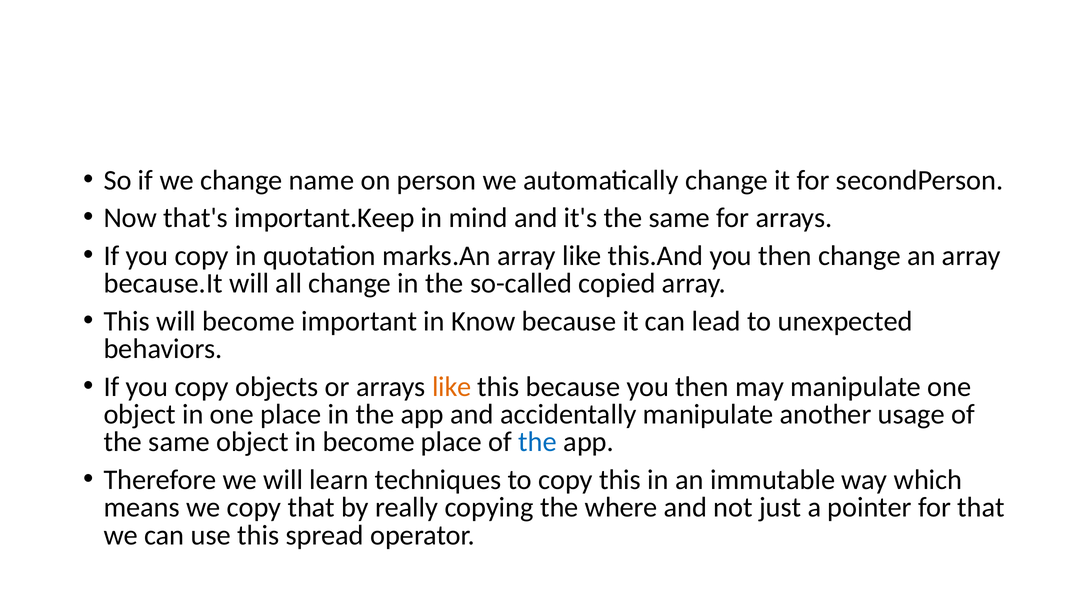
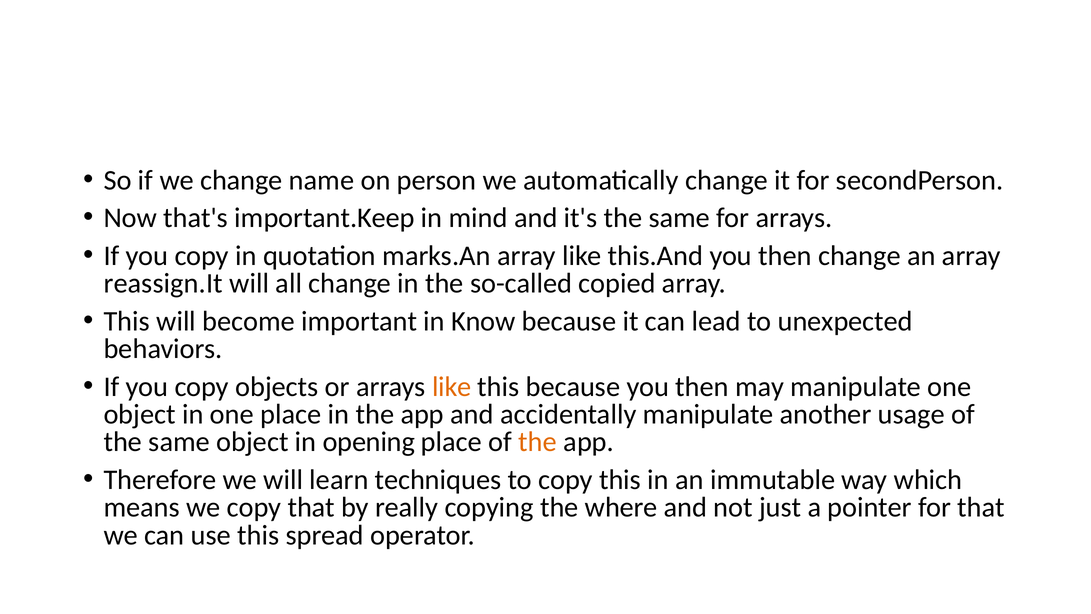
because.It: because.It -> reassign.It (163, 283)
in become: become -> opening (369, 442)
the colour: blue -> orange (538, 442)
